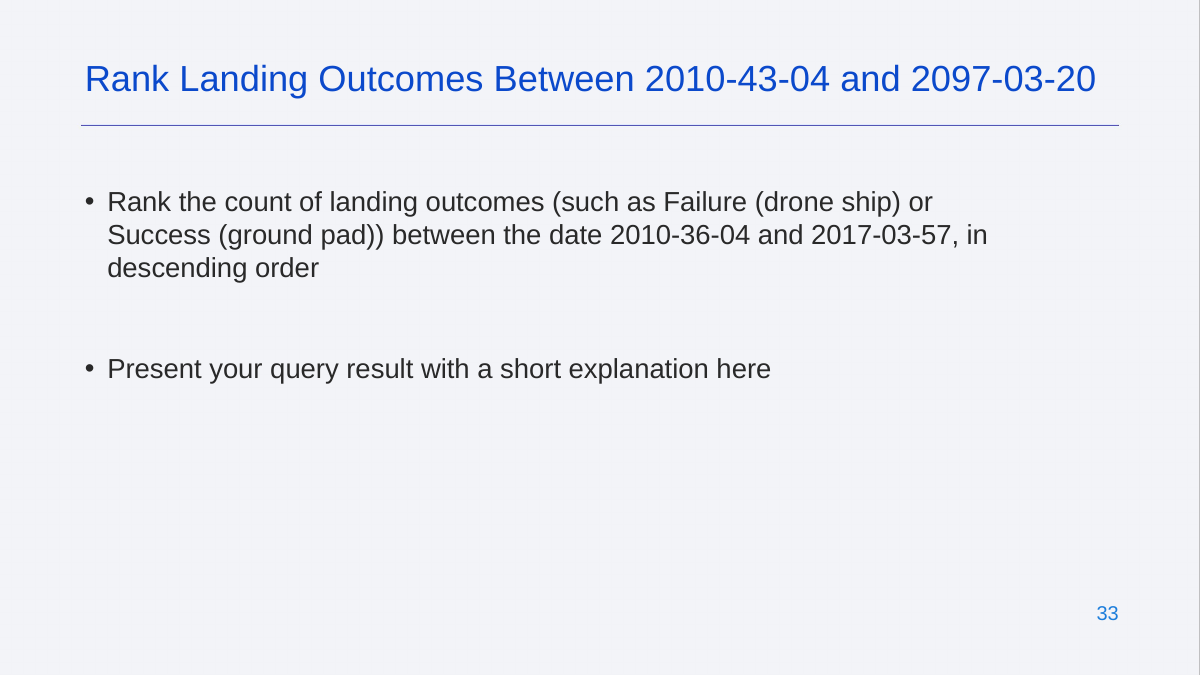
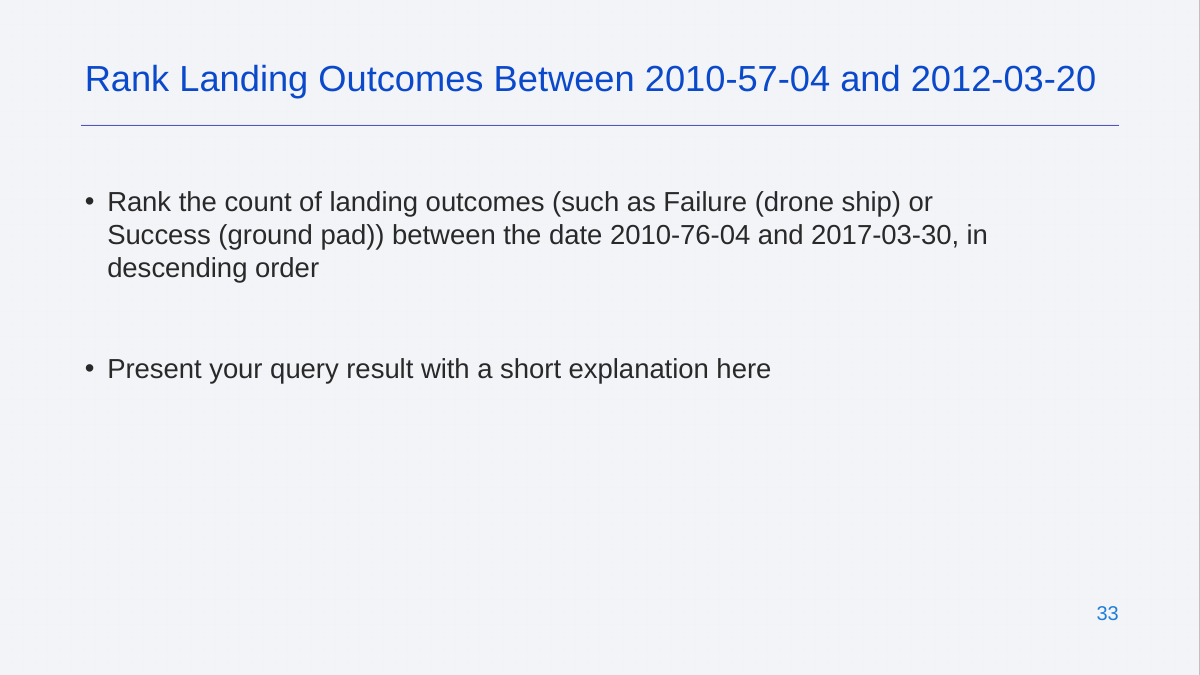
2010-43-04: 2010-43-04 -> 2010-57-04 (738, 80)
2097-03-20: 2097-03-20 -> 2012-03-20 (1004, 80)
2010-36-04: 2010-36-04 -> 2010-76-04 (680, 236)
2017-03-57: 2017-03-57 -> 2017-03-30 (885, 236)
